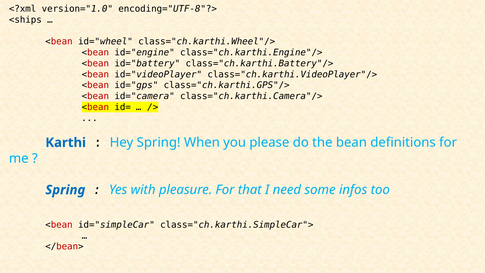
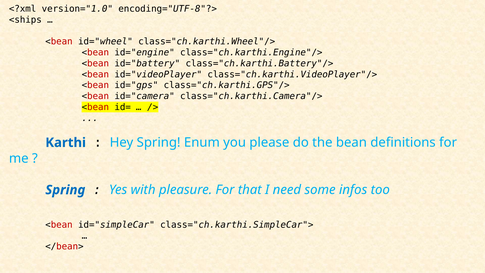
When: When -> Enum (202, 143)
